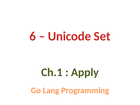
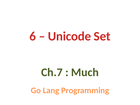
Ch.1: Ch.1 -> Ch.7 (52, 72)
Apply: Apply -> Much (85, 72)
